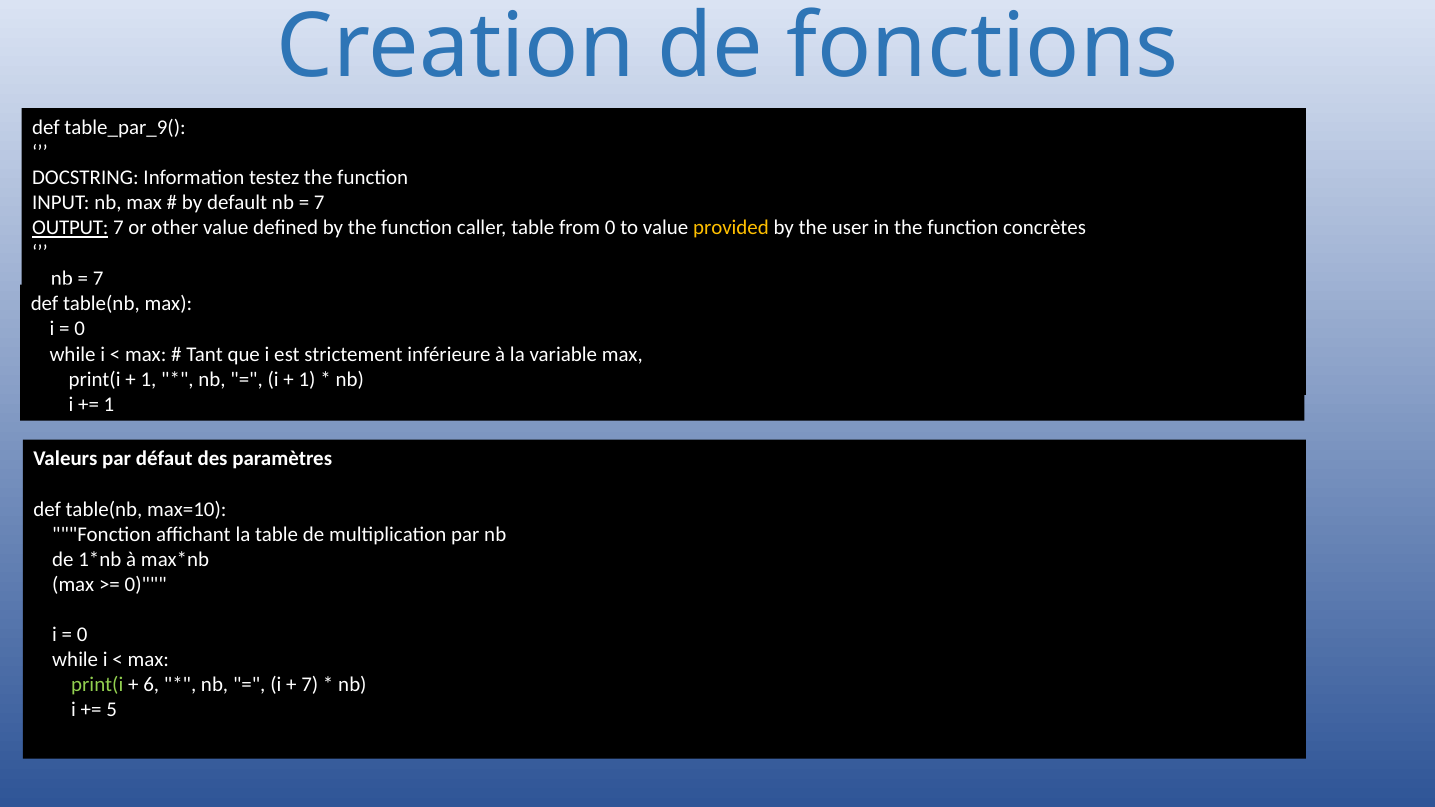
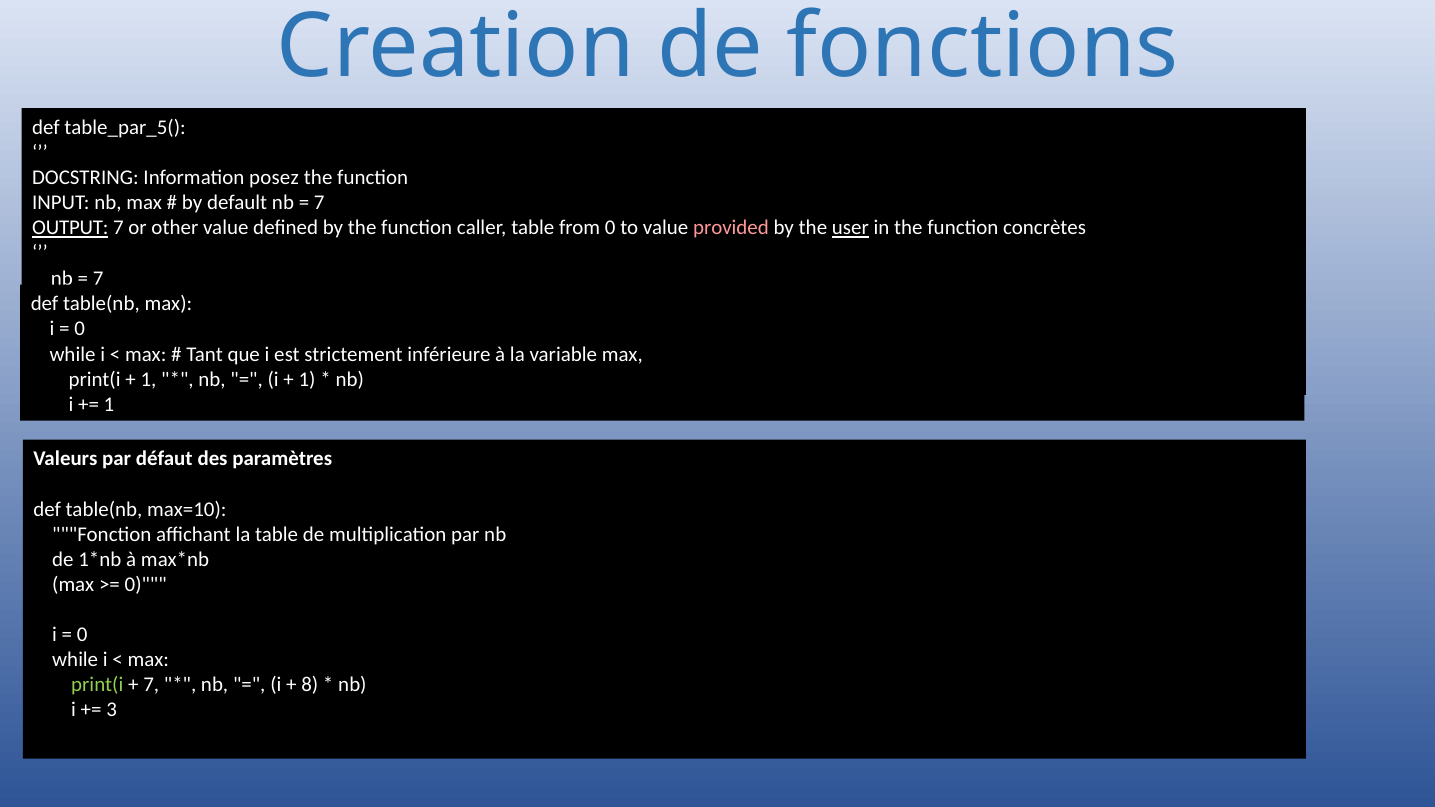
table_par_9(: table_par_9( -> table_par_5( (125, 127)
testez: testez -> posez (274, 178)
provided colour: yellow -> pink (731, 228)
user underline: none -> present (850, 228)
6: 6 -> 7 (151, 685)
7: 7 -> 8 (310, 685)
5: 5 -> 3 (112, 710)
